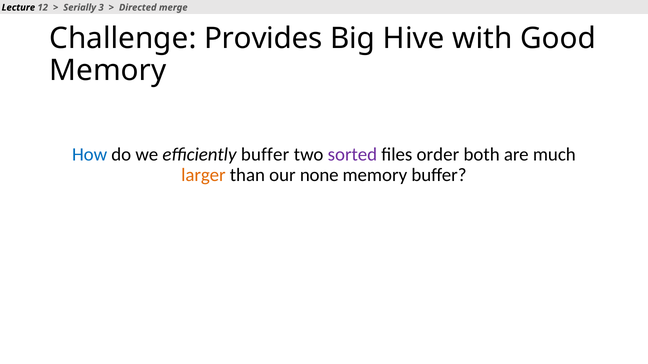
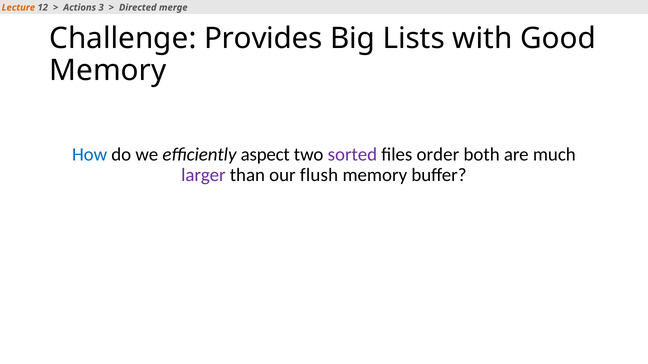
Lecture colour: black -> orange (18, 8)
Serially: Serially -> Actions (80, 8)
Hive: Hive -> Lists (414, 38)
efficiently buffer: buffer -> aspect (265, 155)
larger colour: orange -> purple (203, 175)
none: none -> flush (319, 175)
